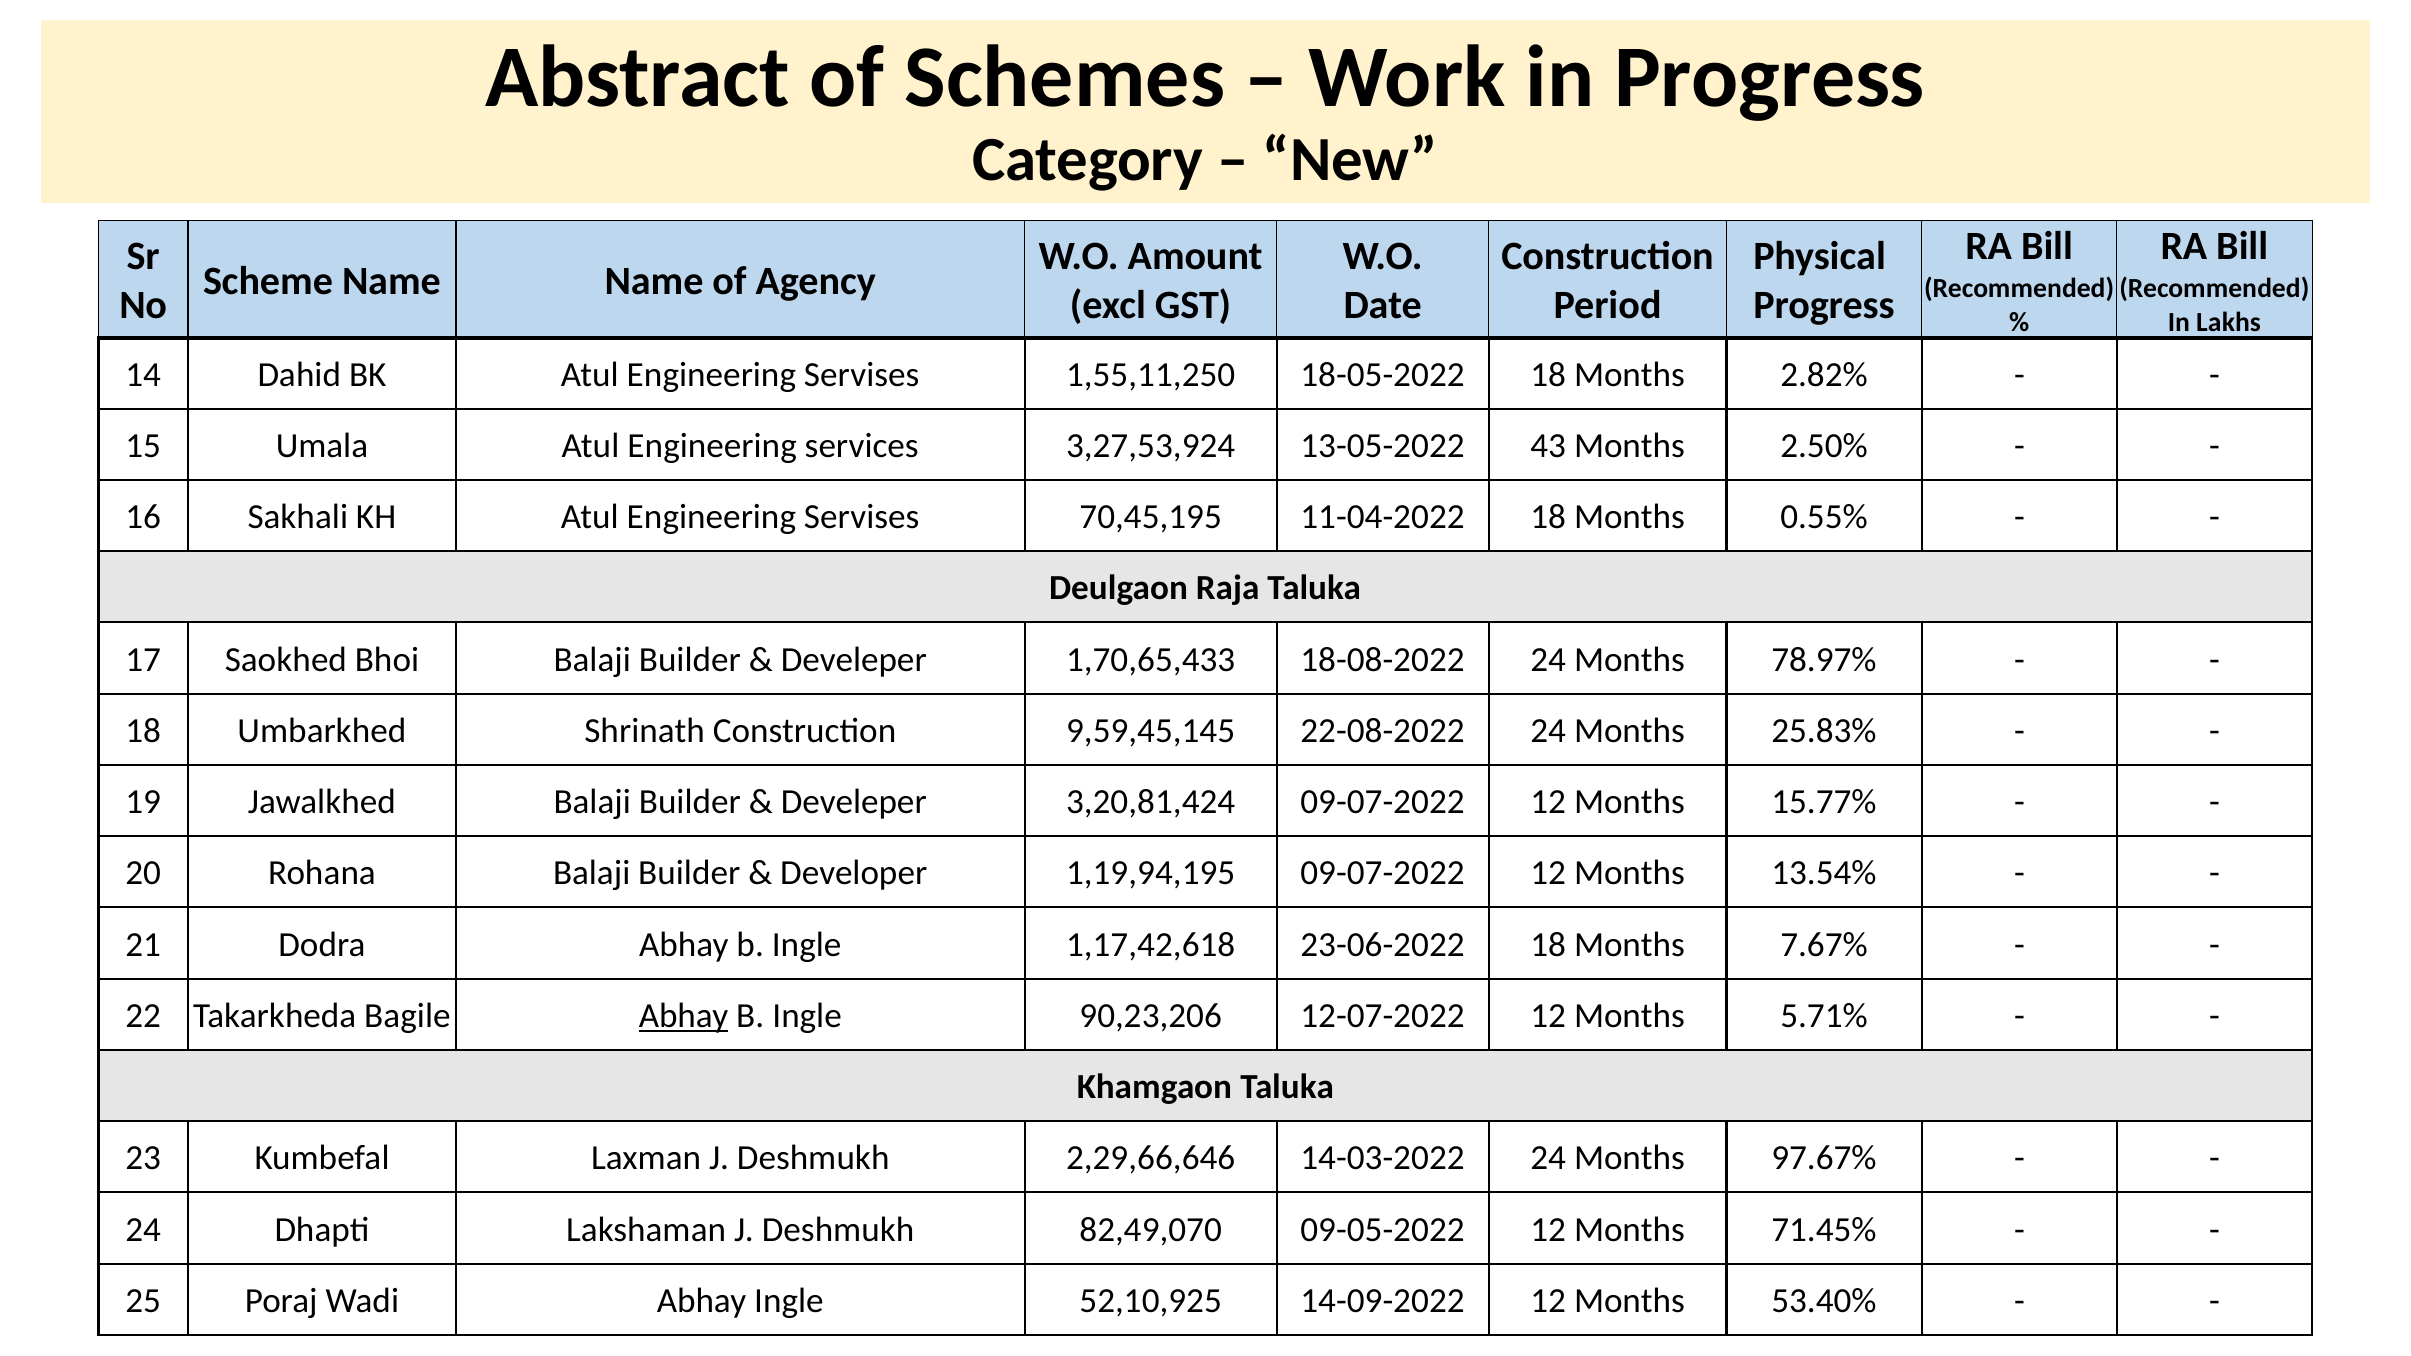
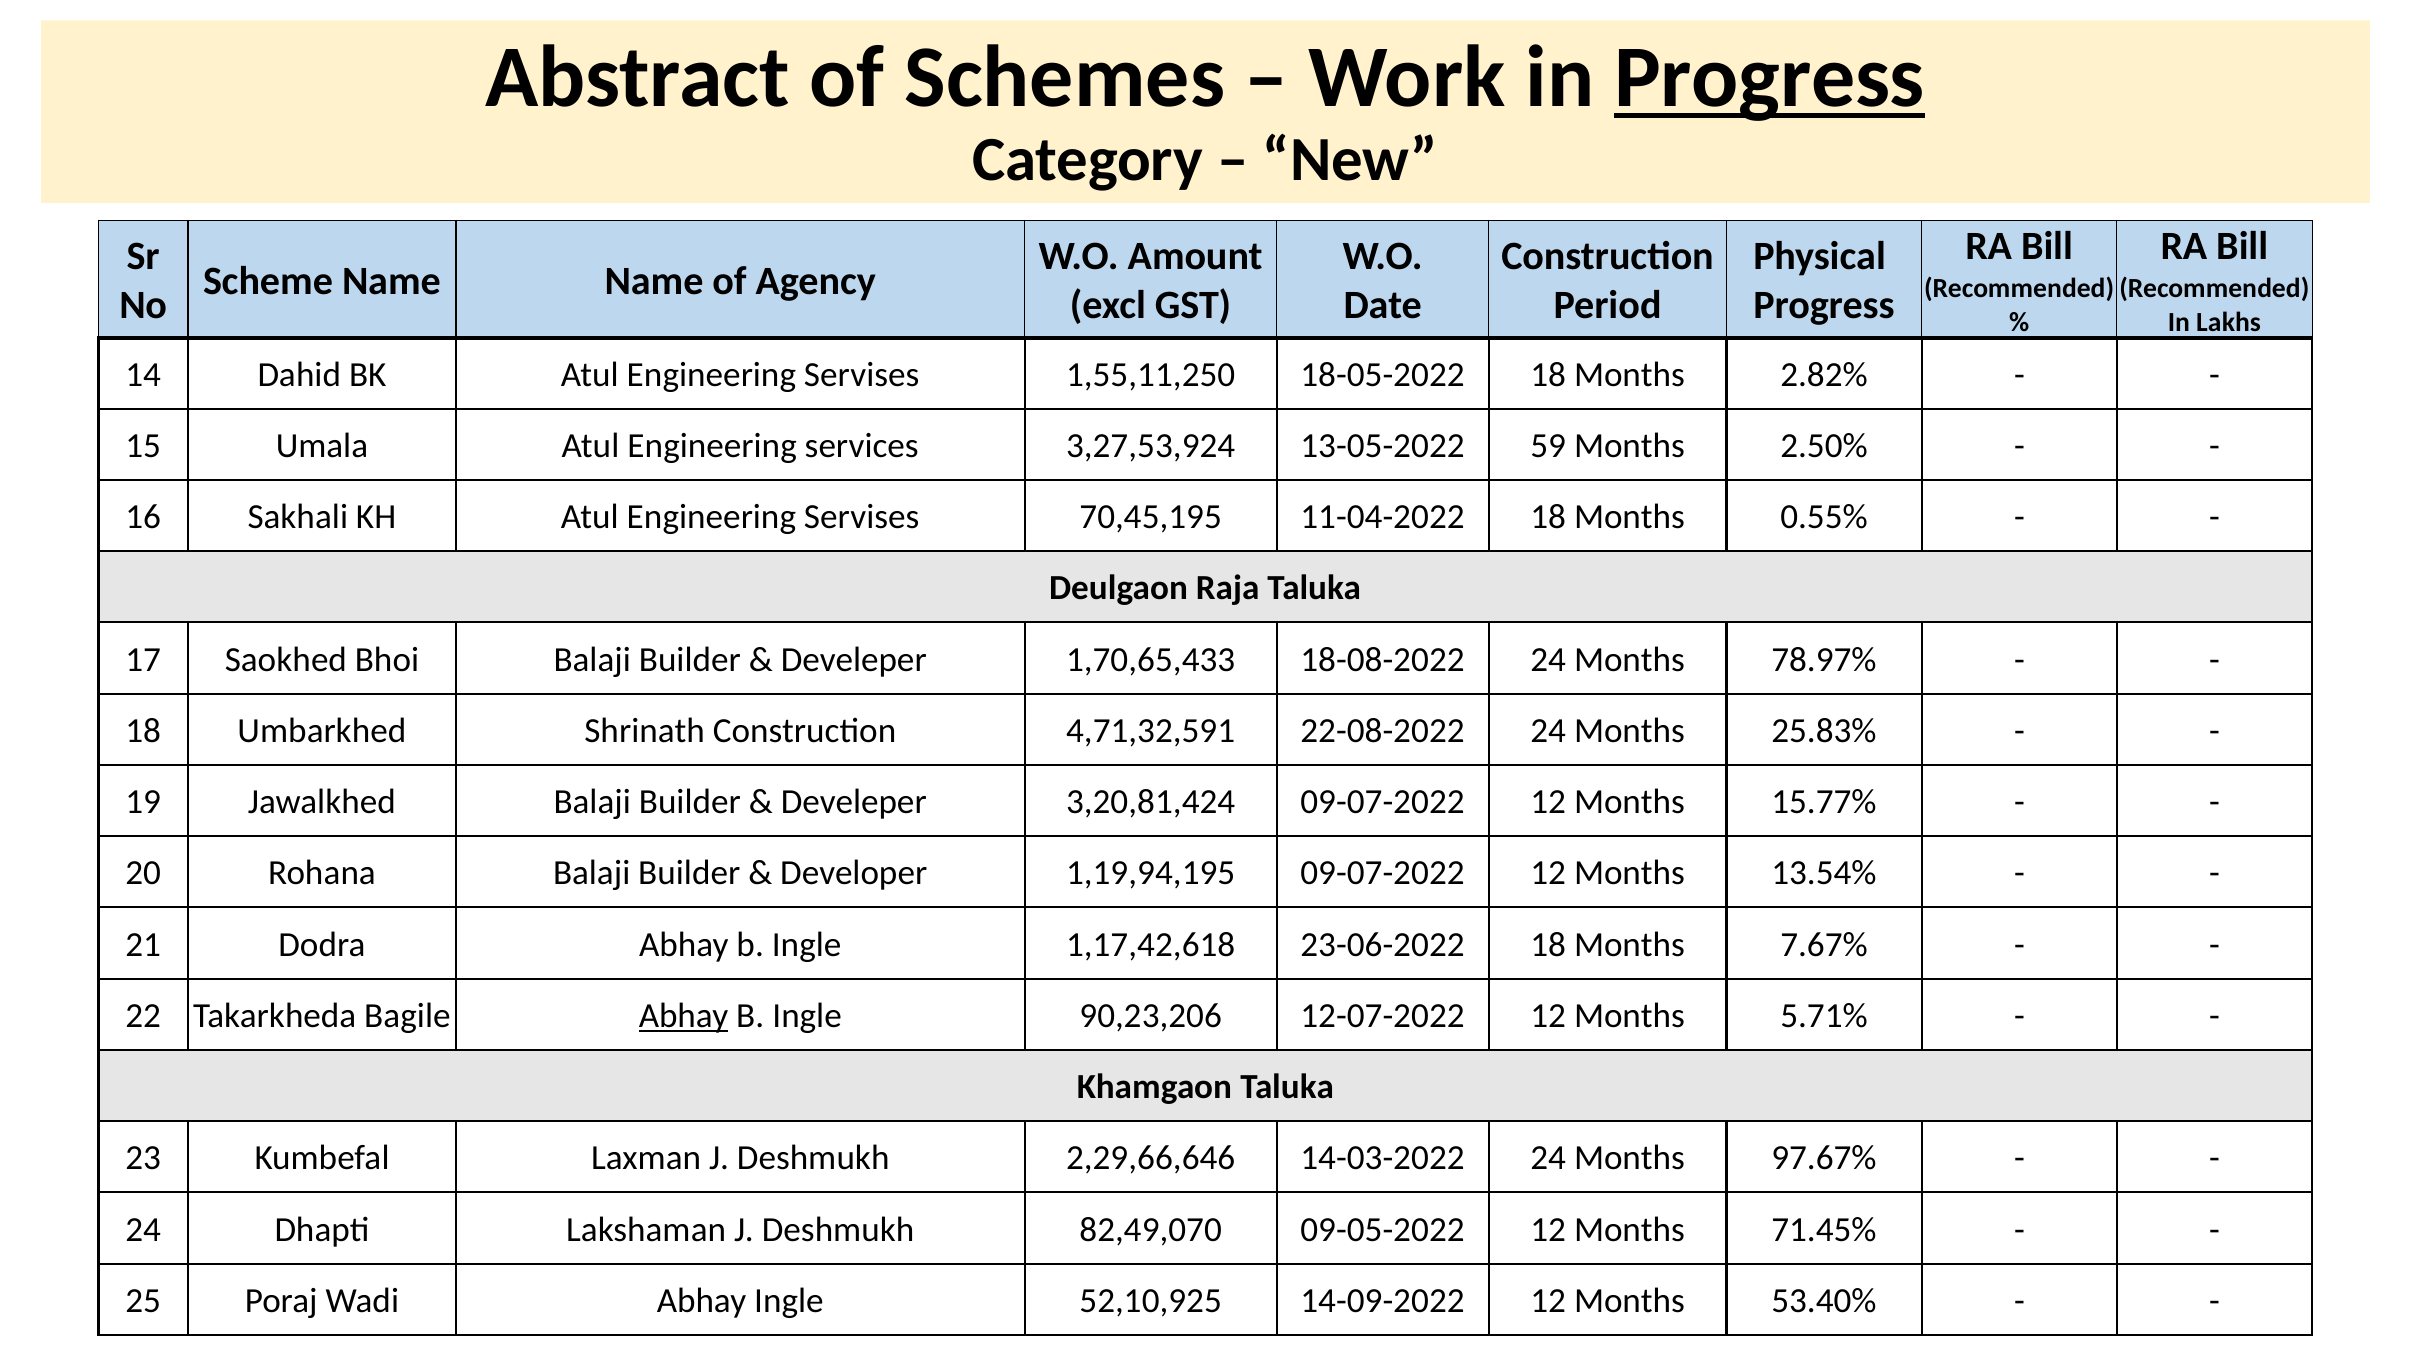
Progress underline: none -> present (1769, 78)
43: 43 -> 59 (1548, 446)
9,59,45,145: 9,59,45,145 -> 4,71,32,591 (1151, 731)
